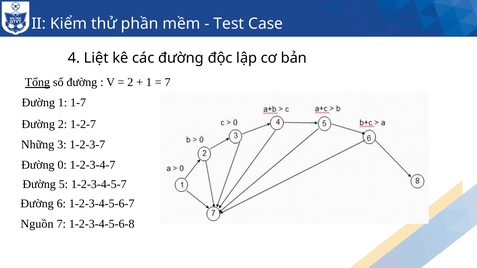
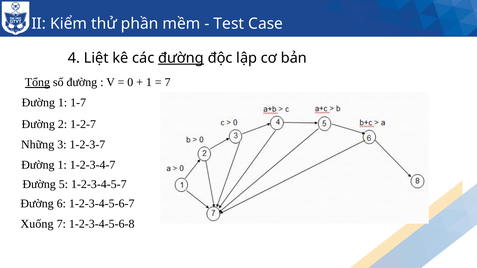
đường underline: none -> present (181, 58)
2: 2 -> 0 (130, 82)
0: 0 -> 1 (62, 165)
Nguồn: Nguồn -> Xuống (37, 224)
